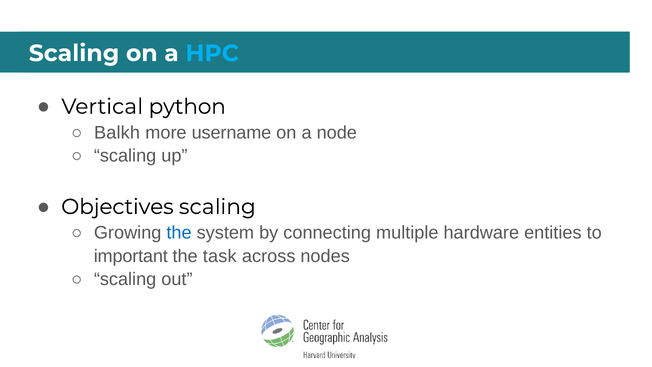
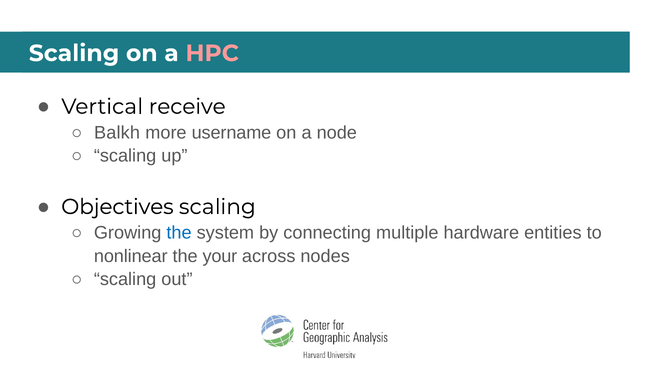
HPC colour: light blue -> pink (212, 53)
python: python -> receive (187, 107)
important: important -> nonlinear (131, 256)
task: task -> your (220, 256)
